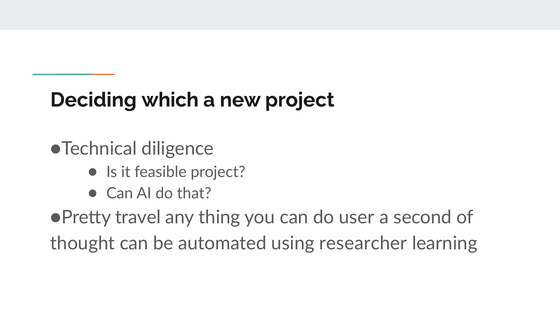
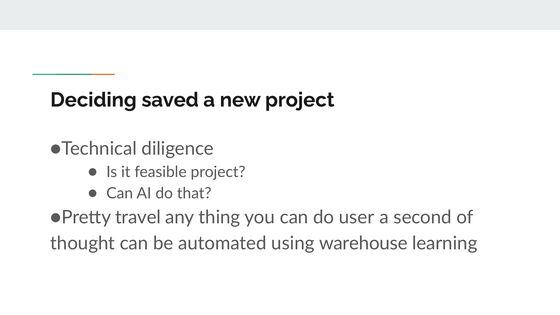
which: which -> saved (170, 100)
researcher: researcher -> warehouse (363, 243)
